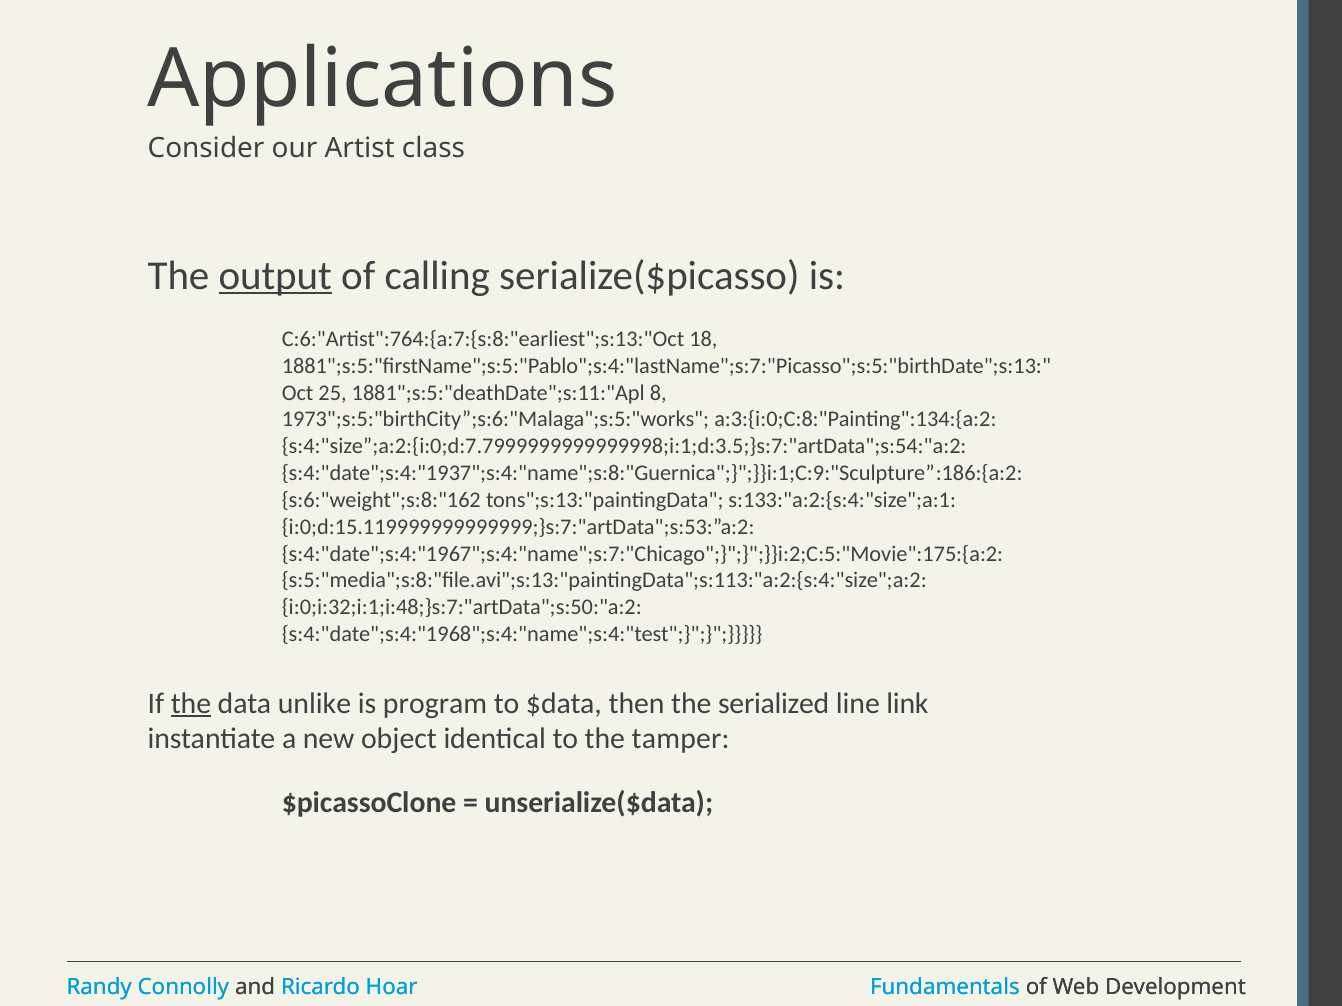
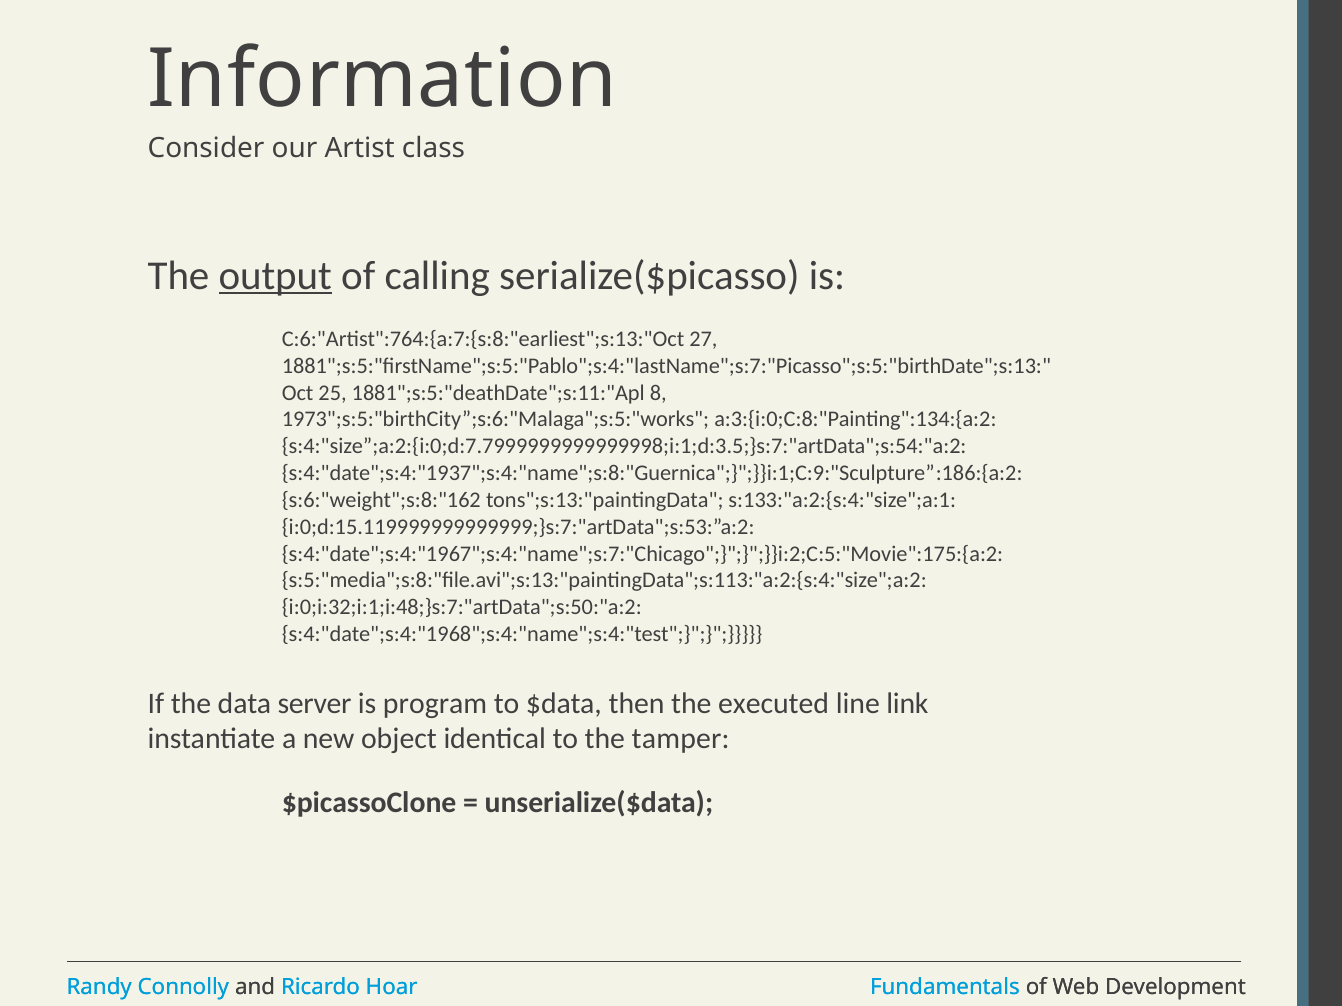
Applications: Applications -> Information (382, 80)
18: 18 -> 27 (703, 339)
the underline: present -> none (191, 704)
unlike: unlike -> server (315, 704)
serialized: serialized -> executed (774, 704)
